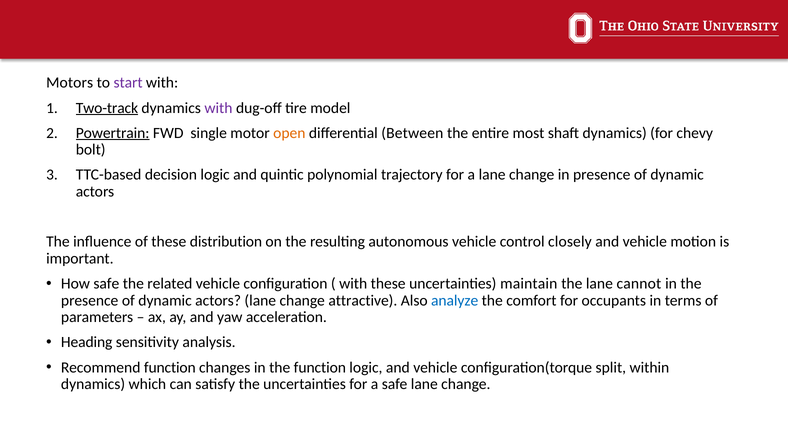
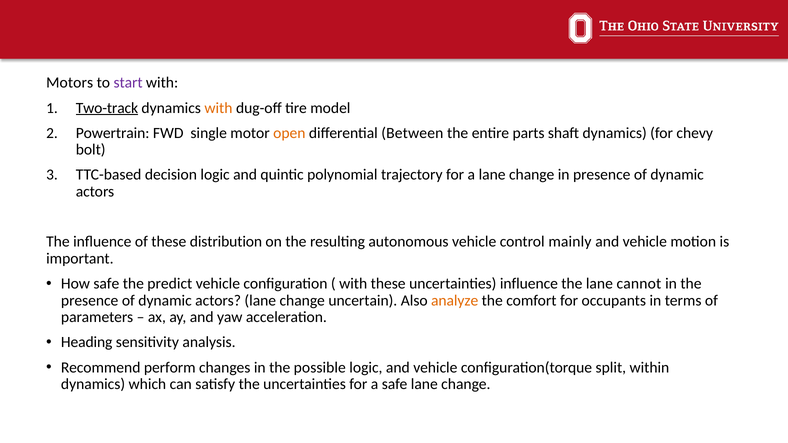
with colour: purple -> orange (218, 108)
Powertrain underline: present -> none (113, 133)
most: most -> parts (529, 133)
closely: closely -> mainly (570, 242)
related: related -> predict (170, 284)
uncertainties maintain: maintain -> influence (529, 284)
attractive: attractive -> uncertain (363, 301)
analyze colour: blue -> orange (455, 301)
Recommend function: function -> perform (170, 368)
the function: function -> possible (320, 368)
